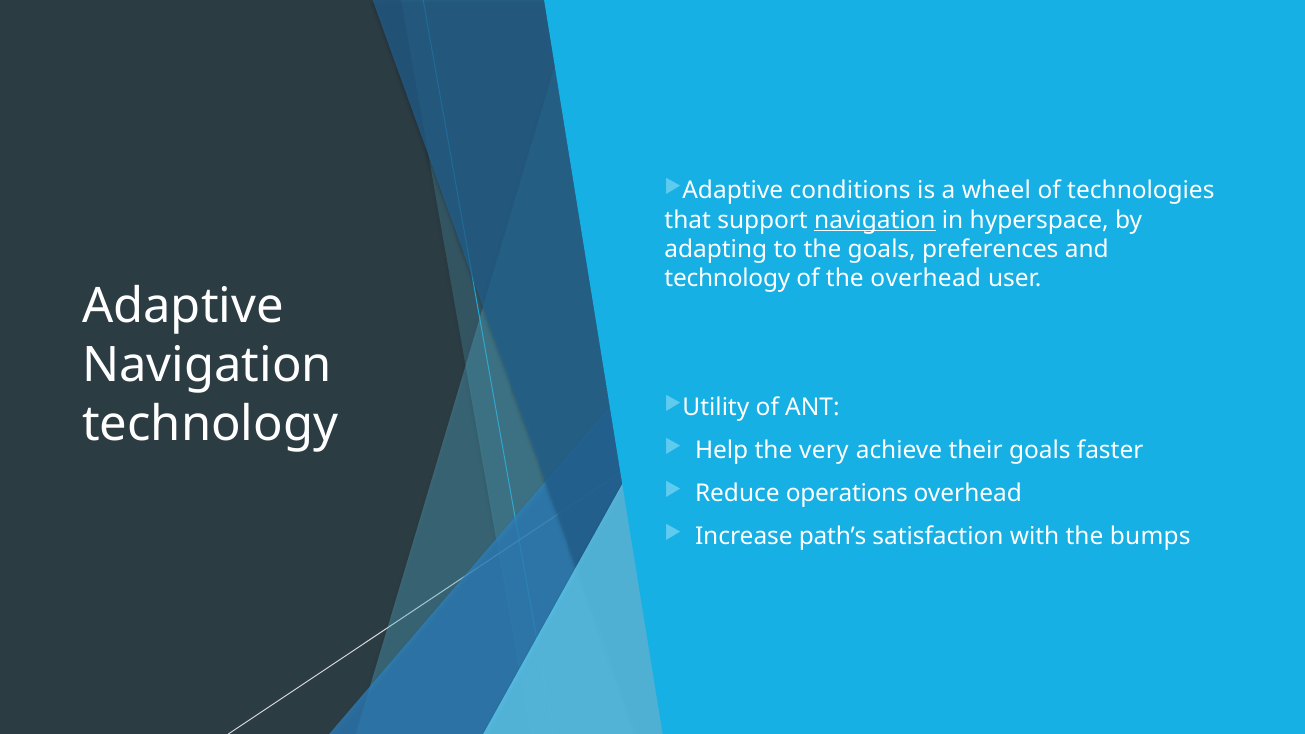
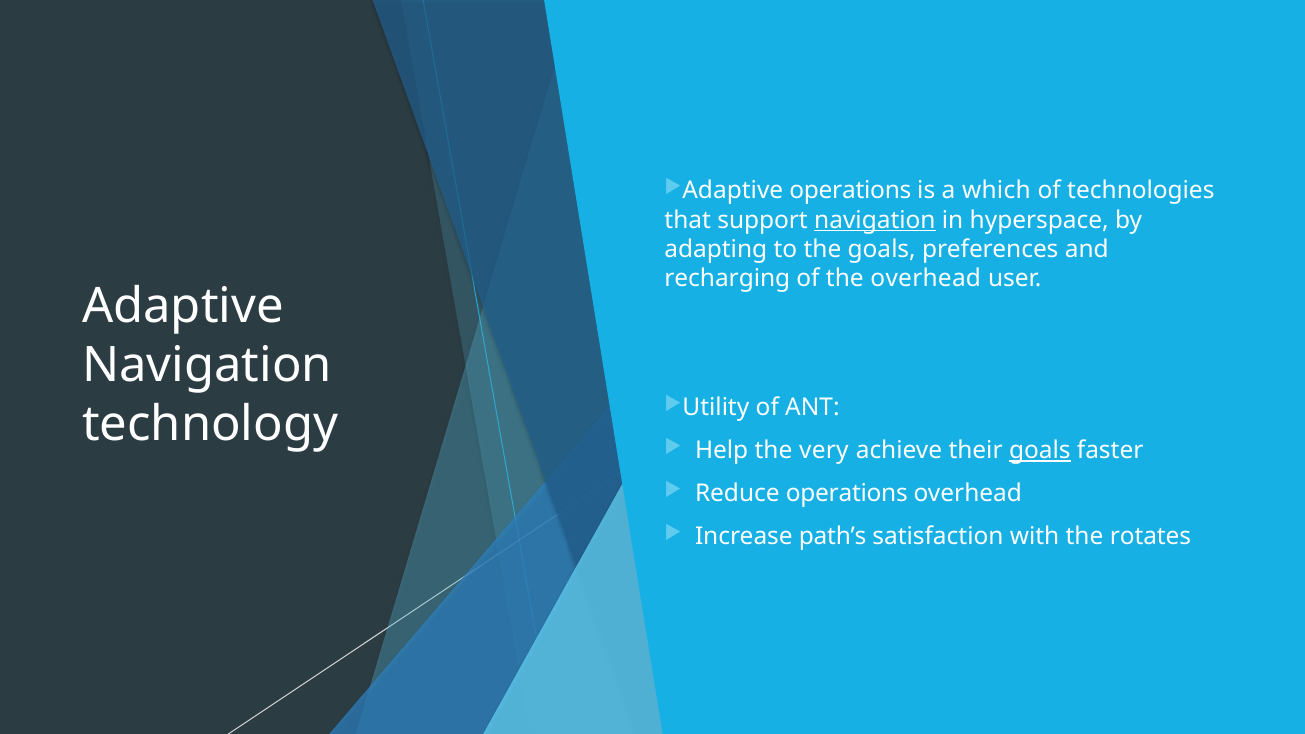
Adaptive conditions: conditions -> operations (850, 191)
wheel: wheel -> which (996, 191)
technology: technology -> recharging (727, 279)
goals underline: none -> present (1040, 451)
bumps: bumps -> rotates (1150, 537)
